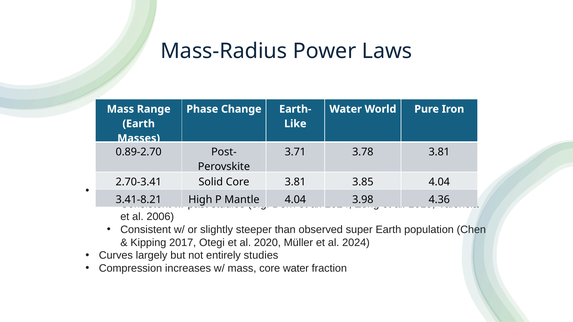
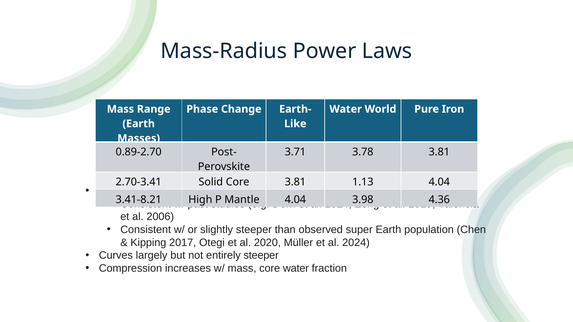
3.85: 3.85 -> 1.13 (363, 182)
entirely studies: studies -> steeper (261, 256)
